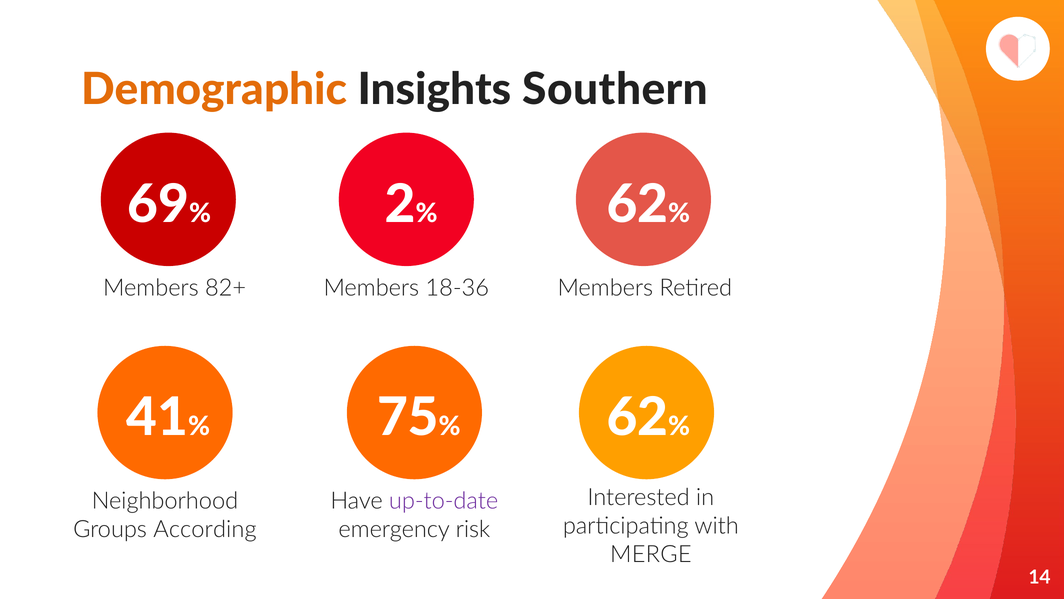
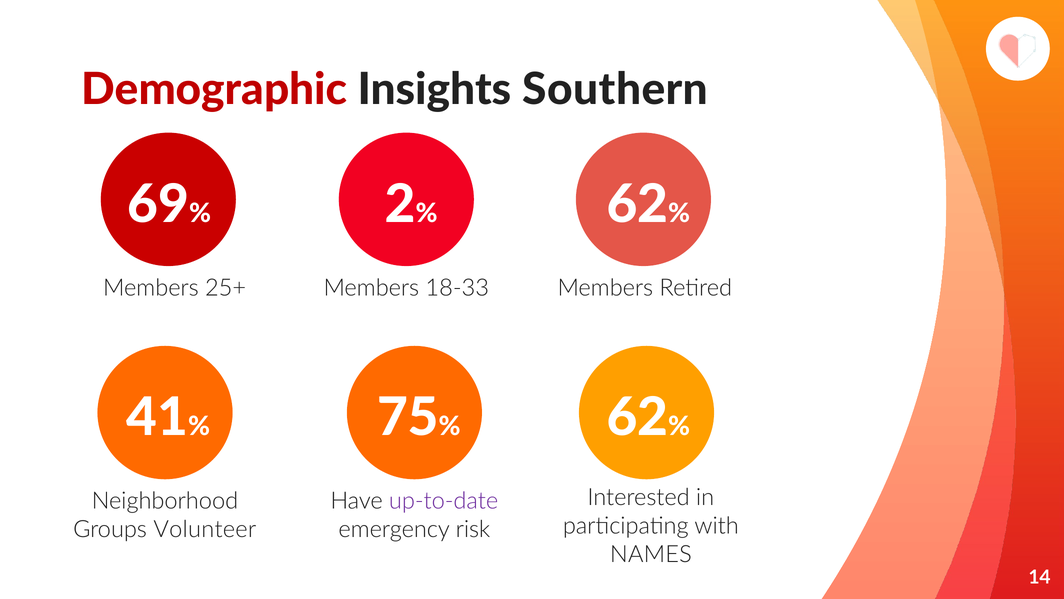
Demographic colour: orange -> red (214, 89)
82+: 82+ -> 25+ (226, 287)
18-36: 18-36 -> 18-33 (457, 287)
According: According -> Volunteer (205, 529)
MERGE: MERGE -> NAMES (651, 554)
